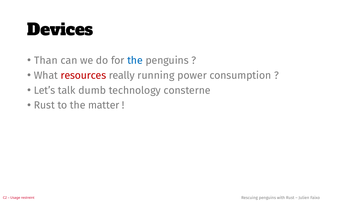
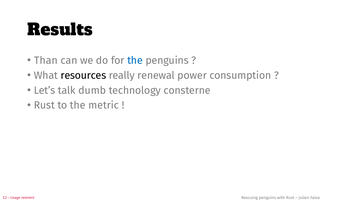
Devices: Devices -> Results (60, 30)
resources colour: red -> black (83, 75)
running: running -> renewal (156, 75)
matter: matter -> metric (104, 105)
